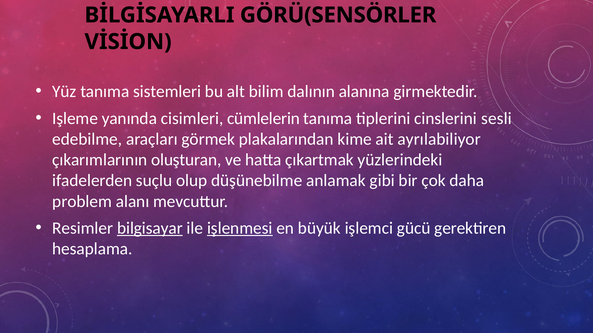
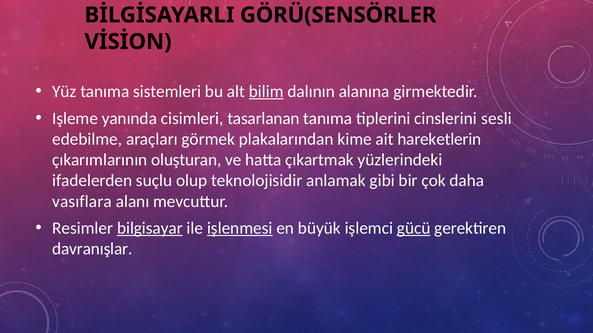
bilim underline: none -> present (266, 92)
cümlelerin: cümlelerin -> tasarlanan (263, 119)
ayrılabiliyor: ayrılabiliyor -> hareketlerin (439, 139)
düşünebilme: düşünebilme -> teknolojisidir (257, 181)
problem: problem -> vasıflara (82, 202)
gücü underline: none -> present (414, 229)
hesaplama: hesaplama -> davranışlar (92, 249)
